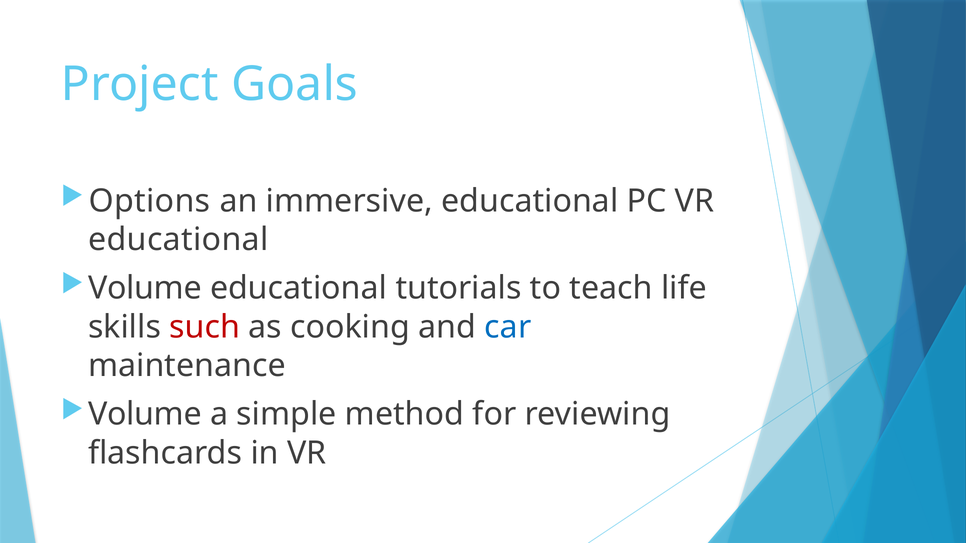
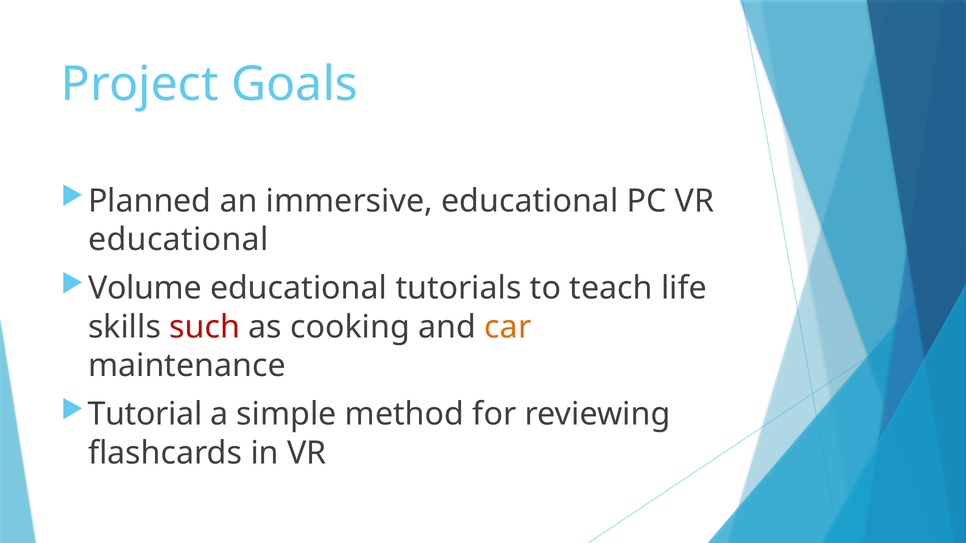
Options: Options -> Planned (150, 201)
car colour: blue -> orange (508, 327)
Volume: Volume -> Tutorial (145, 415)
